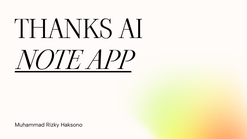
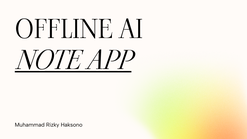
THANKS: THANKS -> OFFLINE (64, 30)
